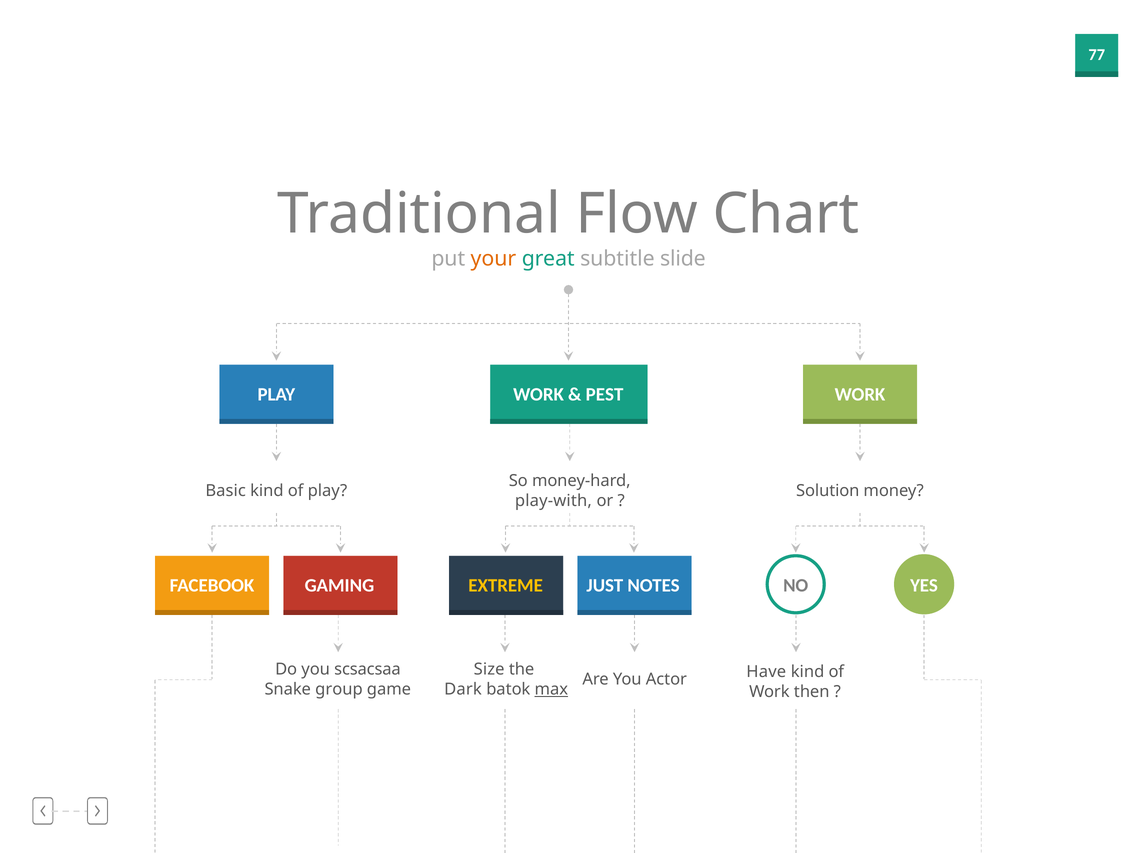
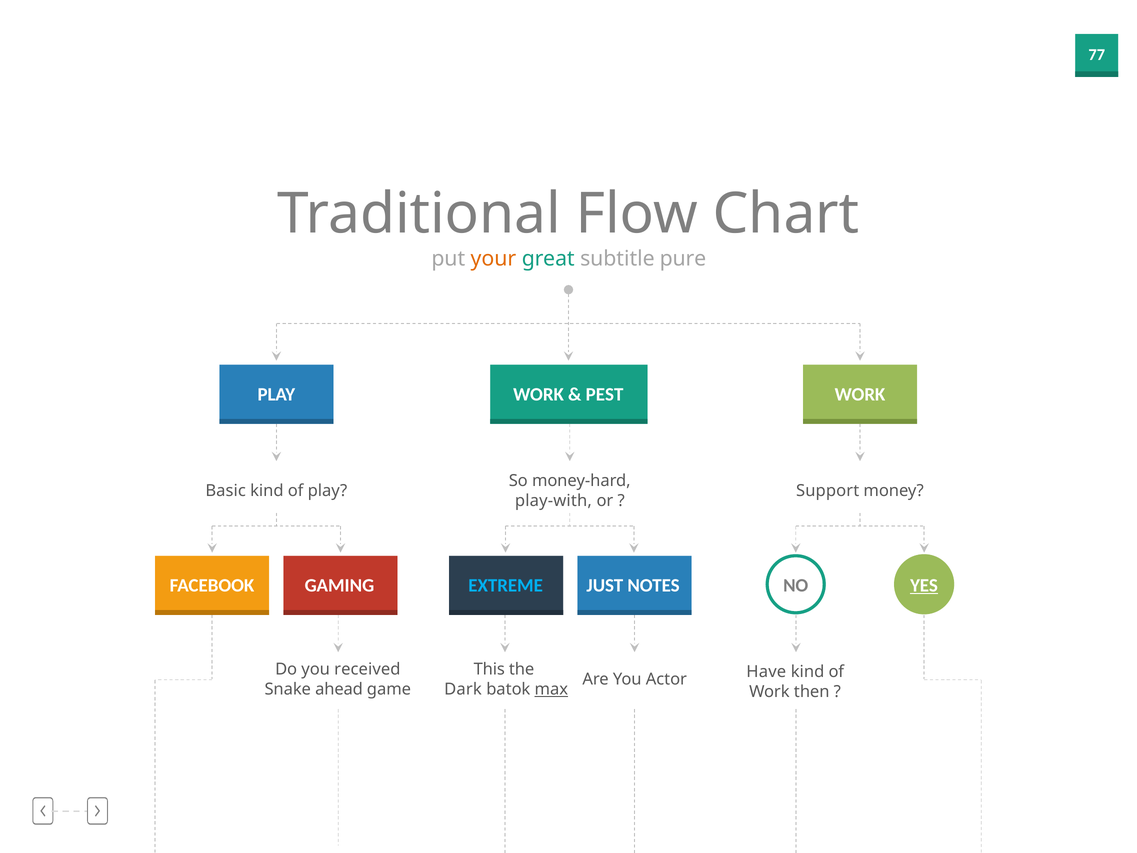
slide: slide -> pure (683, 259)
Solution: Solution -> Support (828, 491)
EXTREME colour: yellow -> light blue (506, 585)
YES underline: none -> present (924, 585)
scsacsaa: scsacsaa -> received (367, 669)
Size: Size -> This (489, 669)
group: group -> ahead (339, 689)
